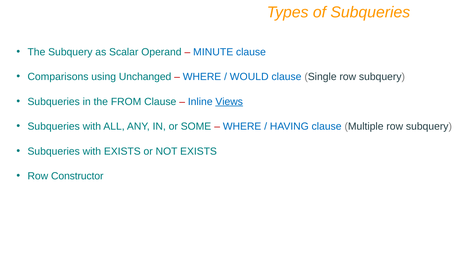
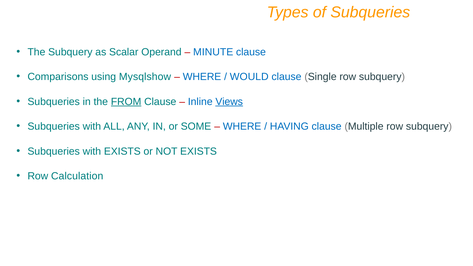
Unchanged: Unchanged -> Mysqlshow (145, 77)
FROM underline: none -> present (126, 102)
Constructor: Constructor -> Calculation (77, 176)
